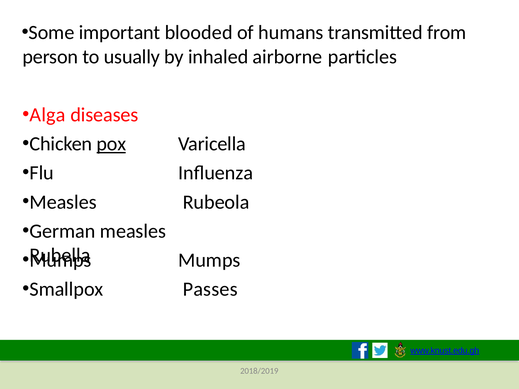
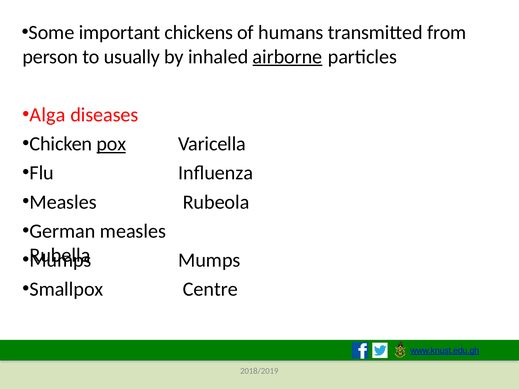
blooded: blooded -> chickens (199, 33)
airborne underline: none -> present (287, 57)
Passes: Passes -> Centre (210, 289)
